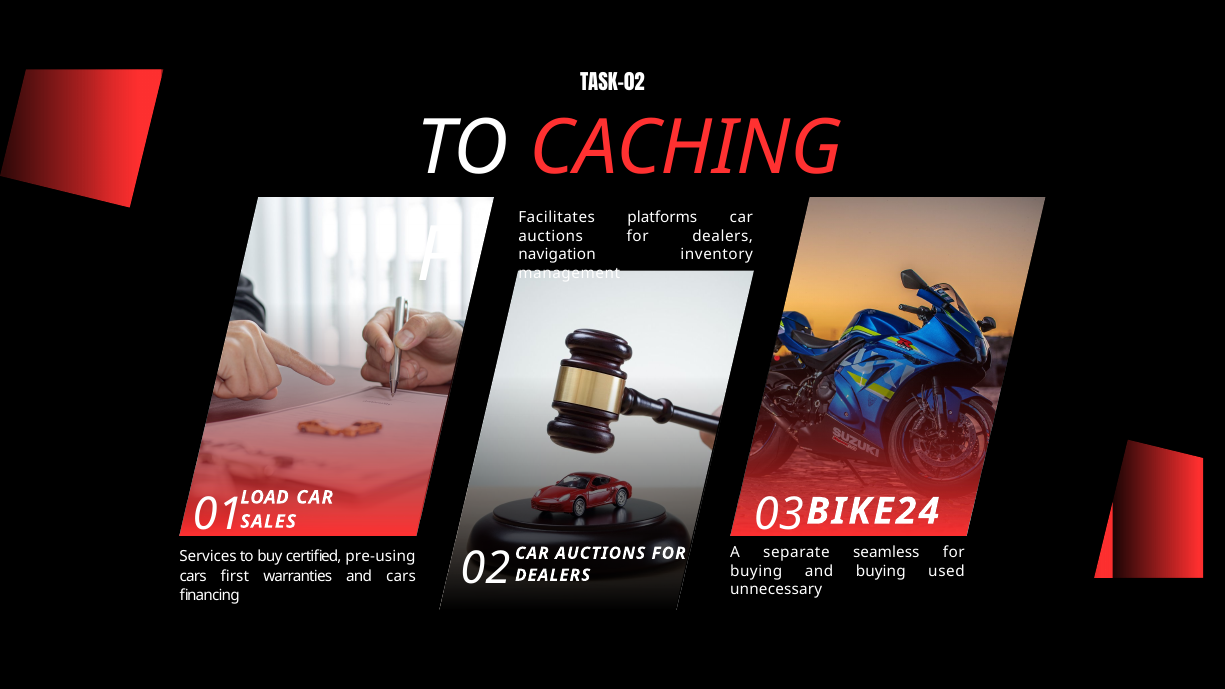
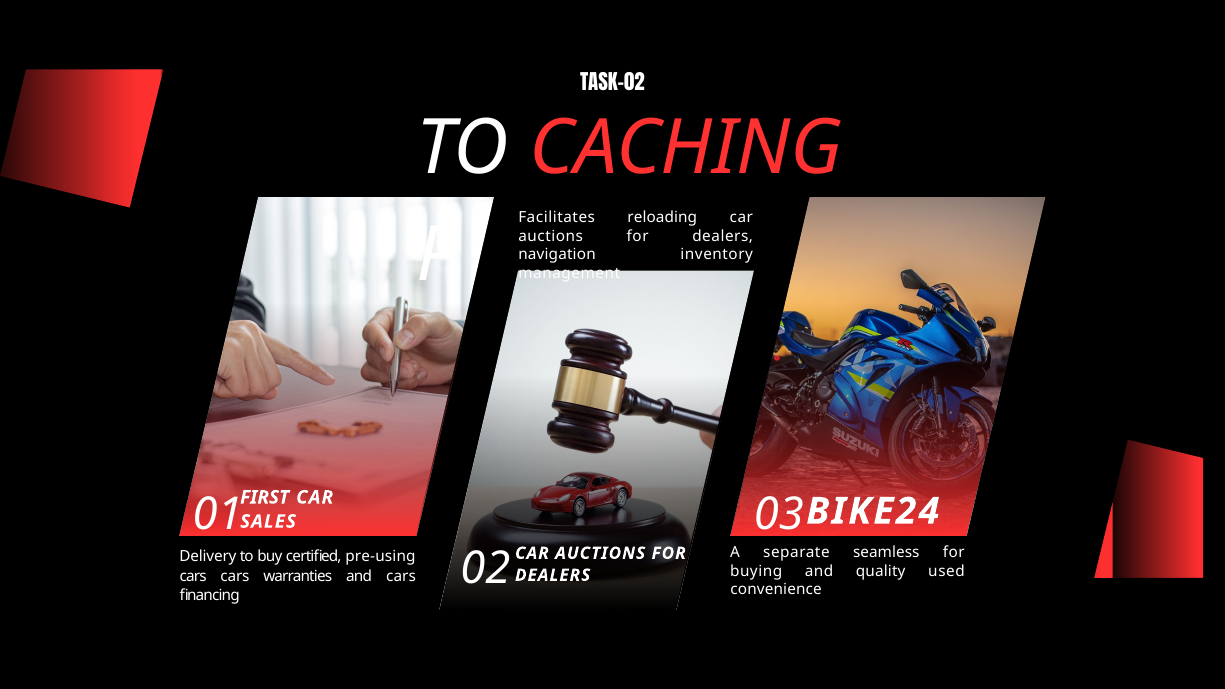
platforms: platforms -> reloading (662, 218)
LOAD: LOAD -> FIRST (265, 497)
Services: Services -> Delivery (208, 556)
and buying: buying -> quality (881, 571)
cars first: first -> cars (235, 576)
unnecessary: unnecessary -> convenience (776, 590)
